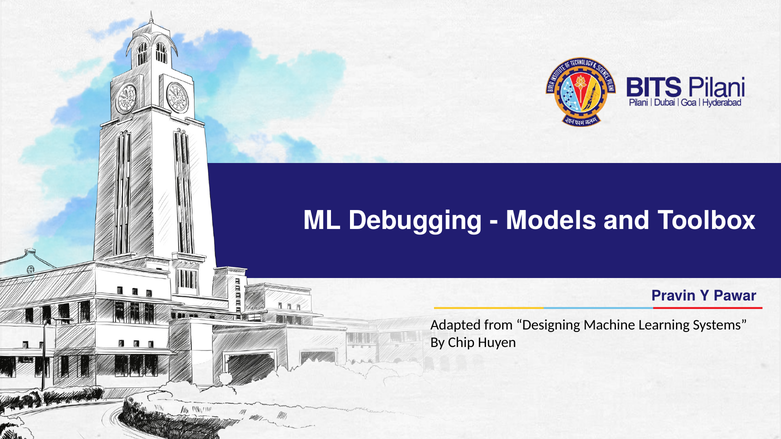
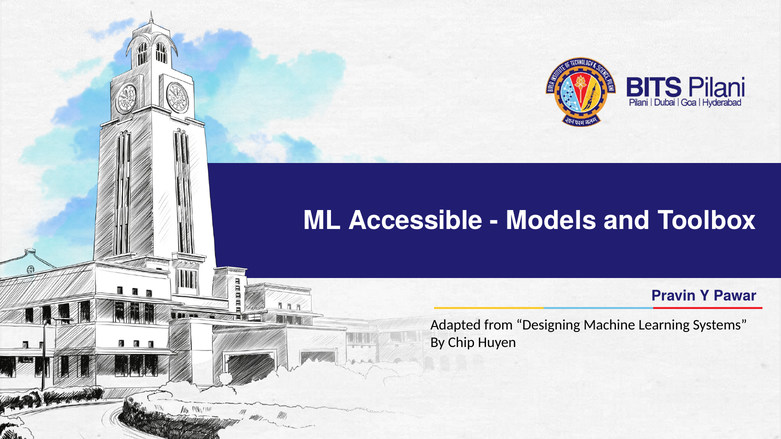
Debugging: Debugging -> Accessible (415, 221)
